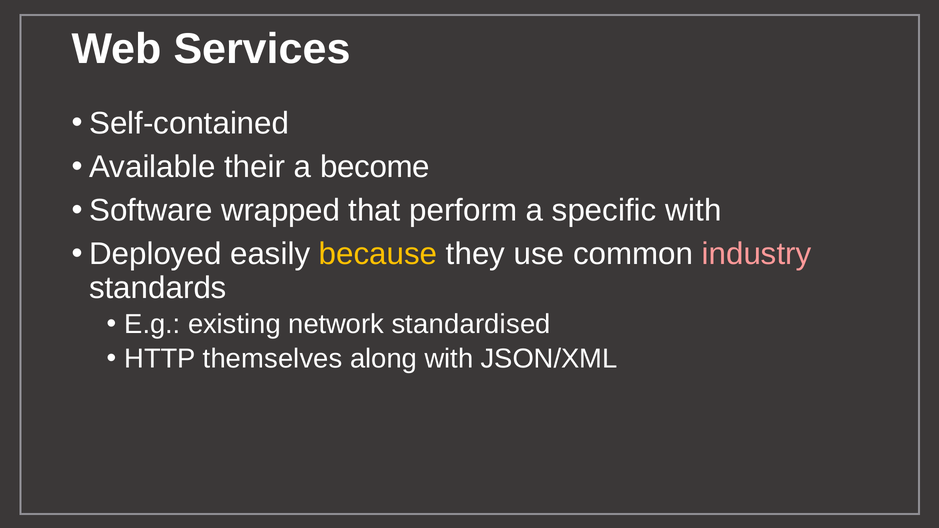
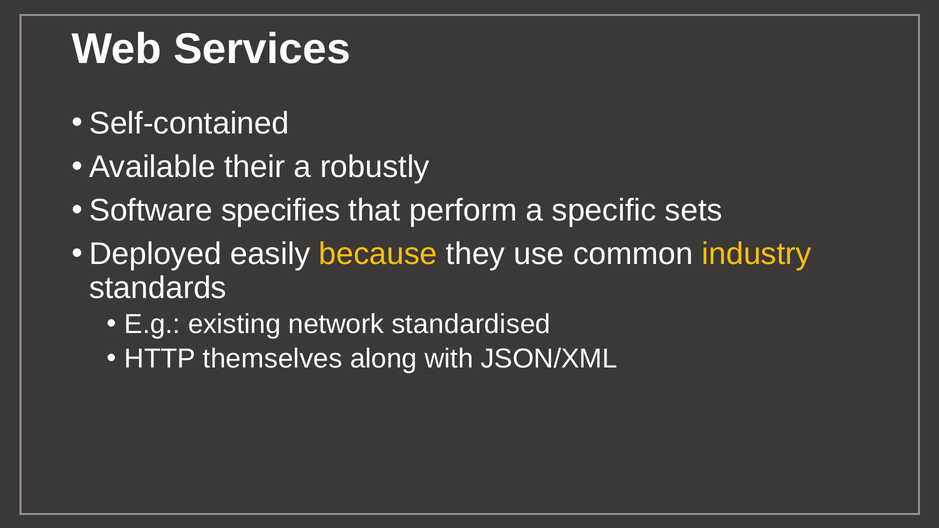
become: become -> robustly (375, 167)
wrapped: wrapped -> specifies (281, 211)
specific with: with -> sets (694, 211)
industry colour: pink -> yellow (757, 254)
